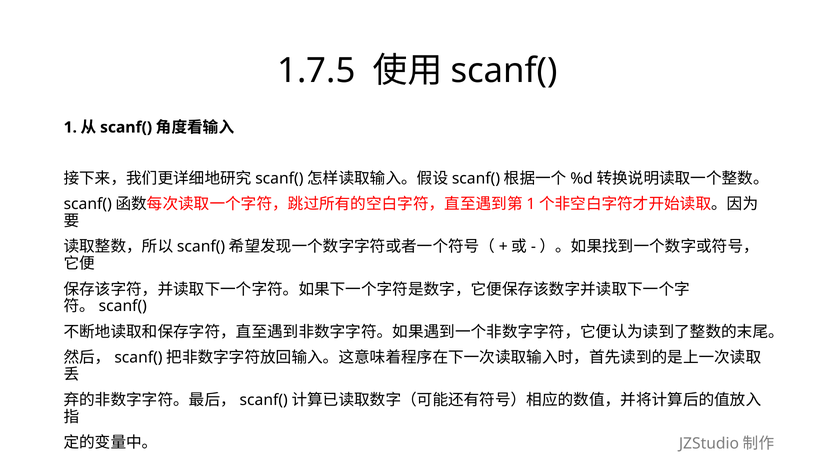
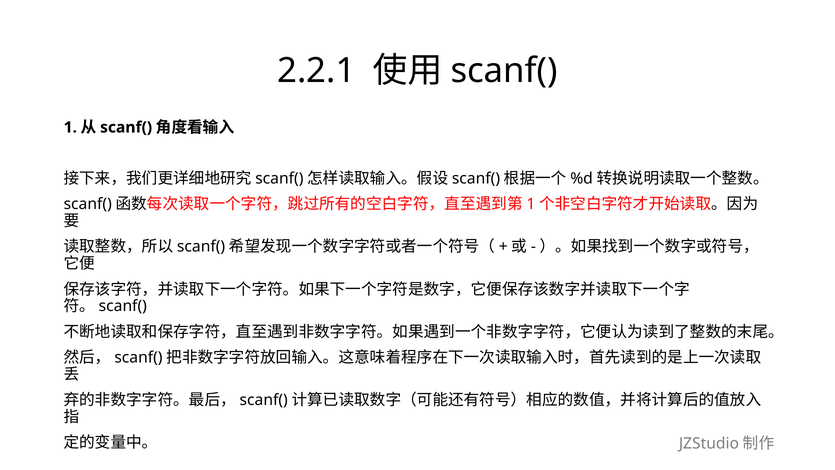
1.7.5: 1.7.5 -> 2.2.1 (316, 71)
